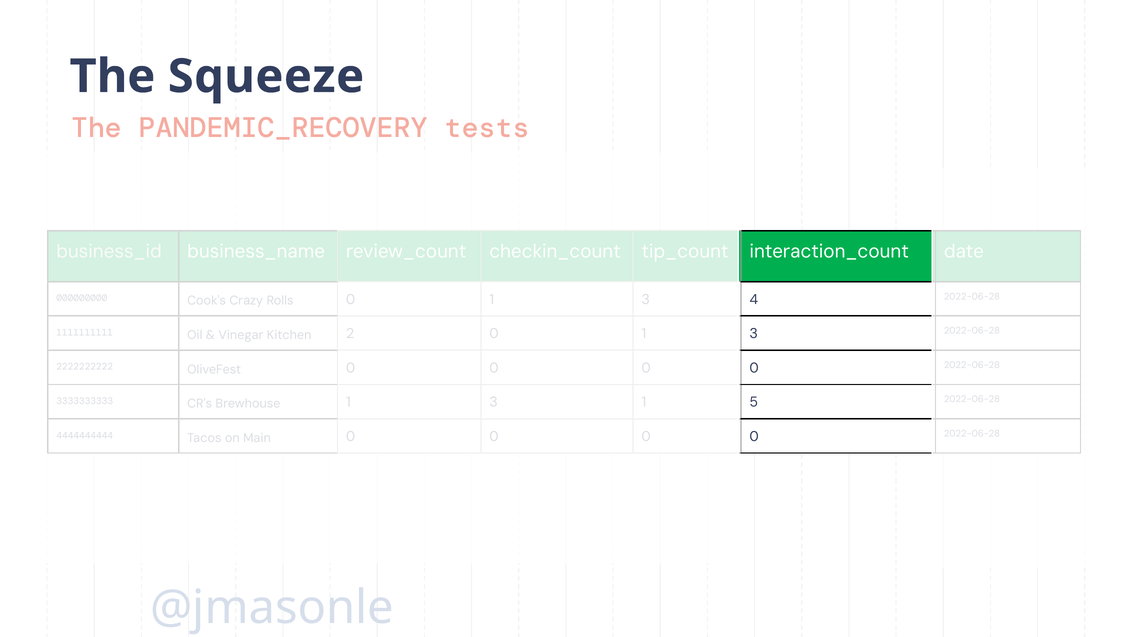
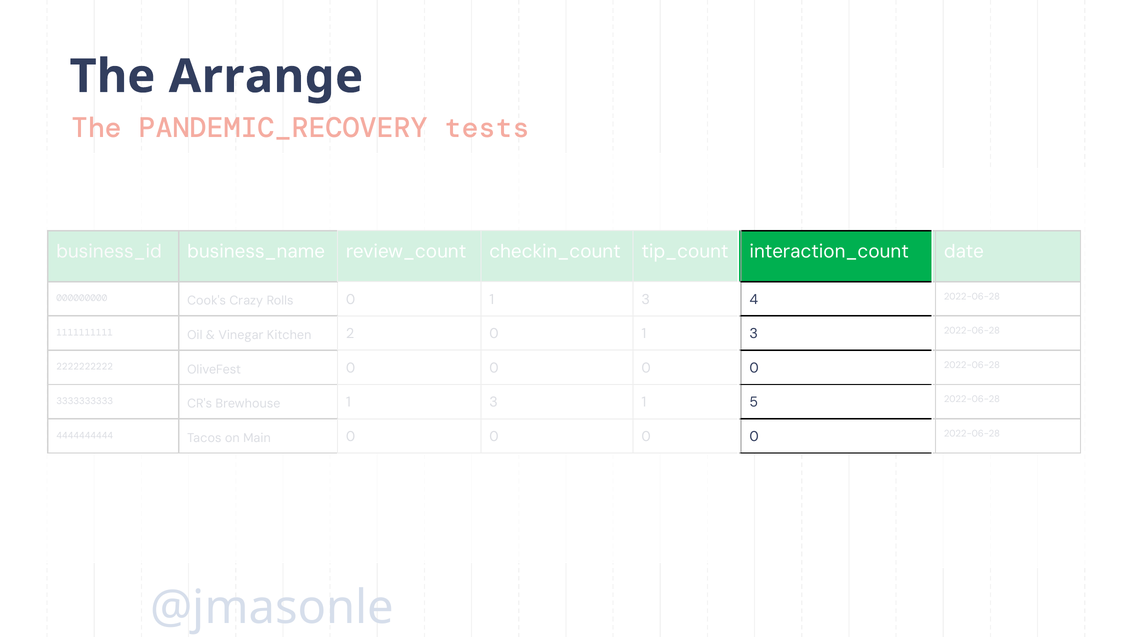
Squeeze: Squeeze -> Arrange (266, 77)
